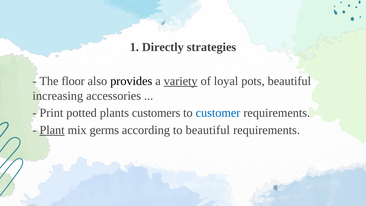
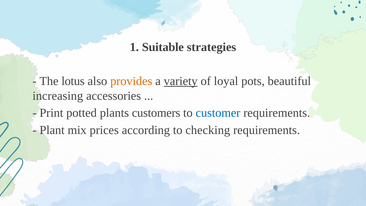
Directly: Directly -> Suitable (163, 47)
floor: floor -> lotus (73, 81)
provides colour: black -> orange (131, 81)
Plant underline: present -> none (52, 130)
germs: germs -> prices (104, 130)
to beautiful: beautiful -> checking (208, 130)
